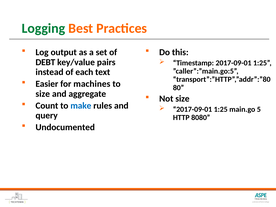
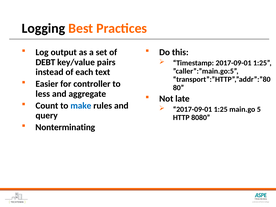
Logging colour: green -> black (43, 28)
machines: machines -> controller (92, 84)
size: size -> less (43, 94)
Not size: size -> late (182, 99)
Undocumented: Undocumented -> Nonterminating (65, 127)
